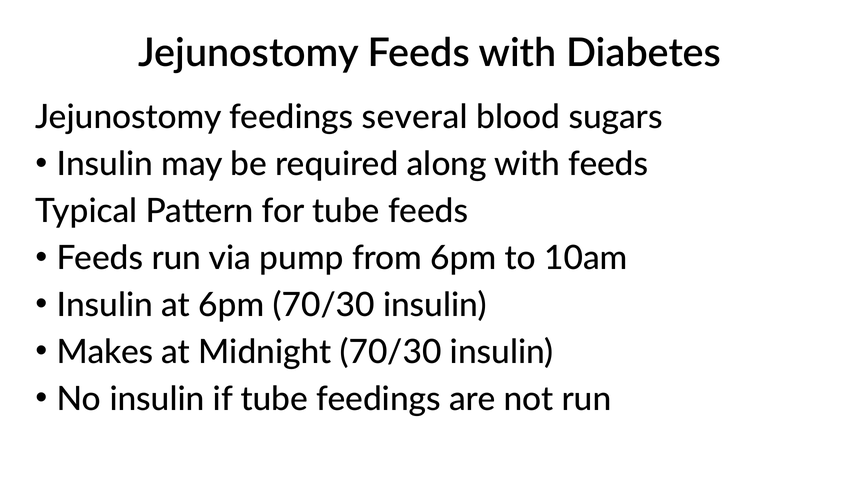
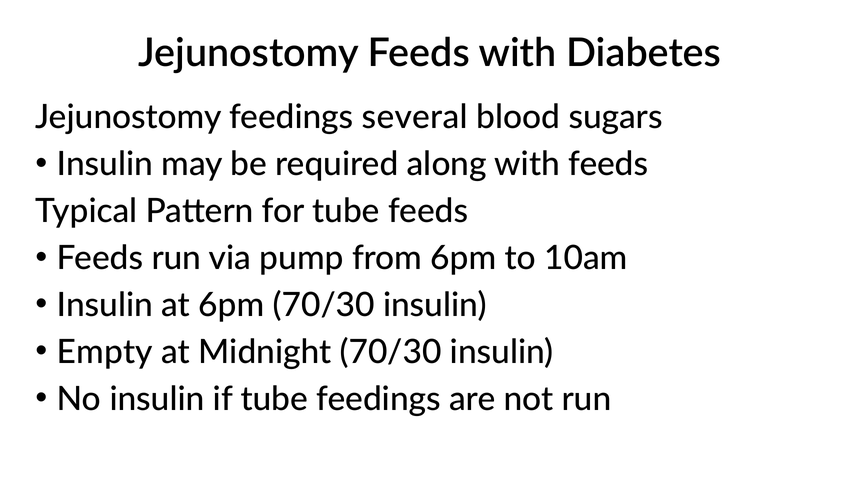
Makes: Makes -> Empty (105, 352)
